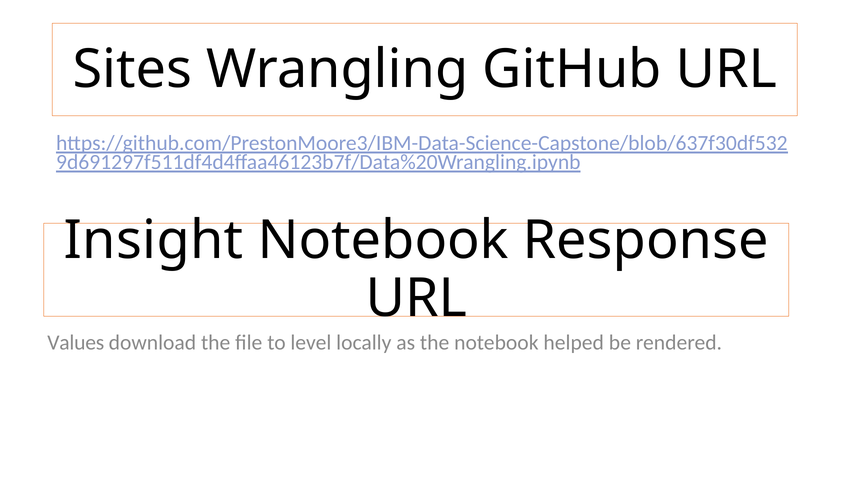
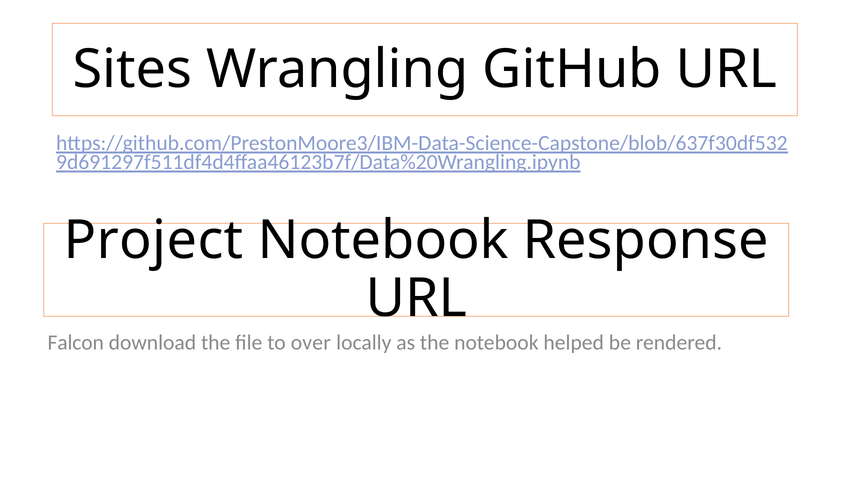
Insight: Insight -> Project (154, 240)
Values: Values -> Falcon (76, 343)
level: level -> over (311, 343)
